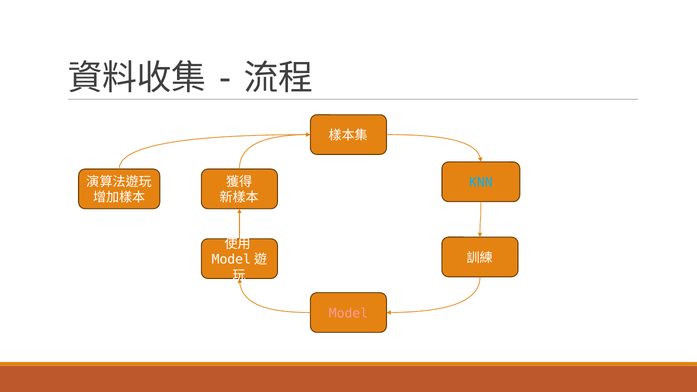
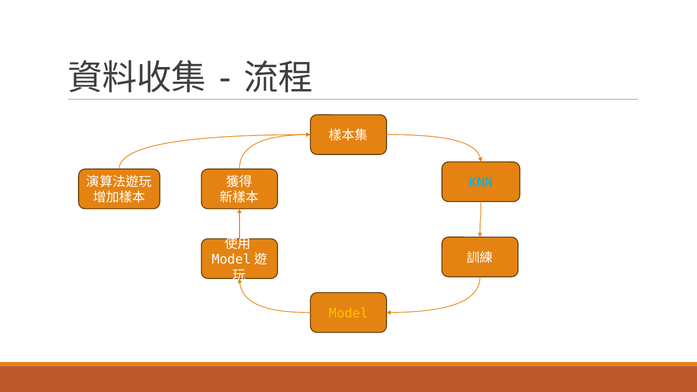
Model colour: pink -> yellow (348, 313)
